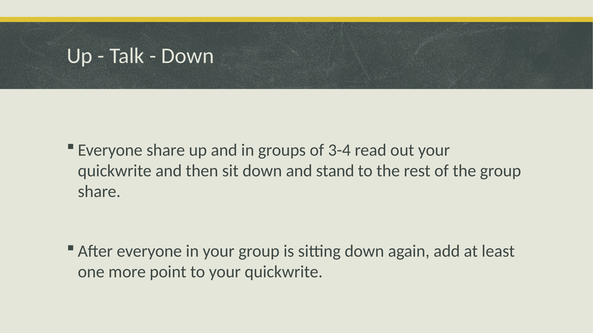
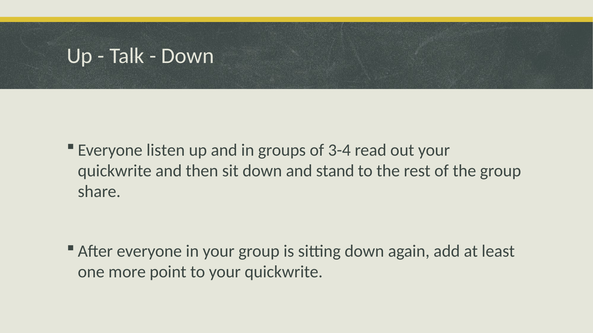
Everyone share: share -> listen (166, 150)
